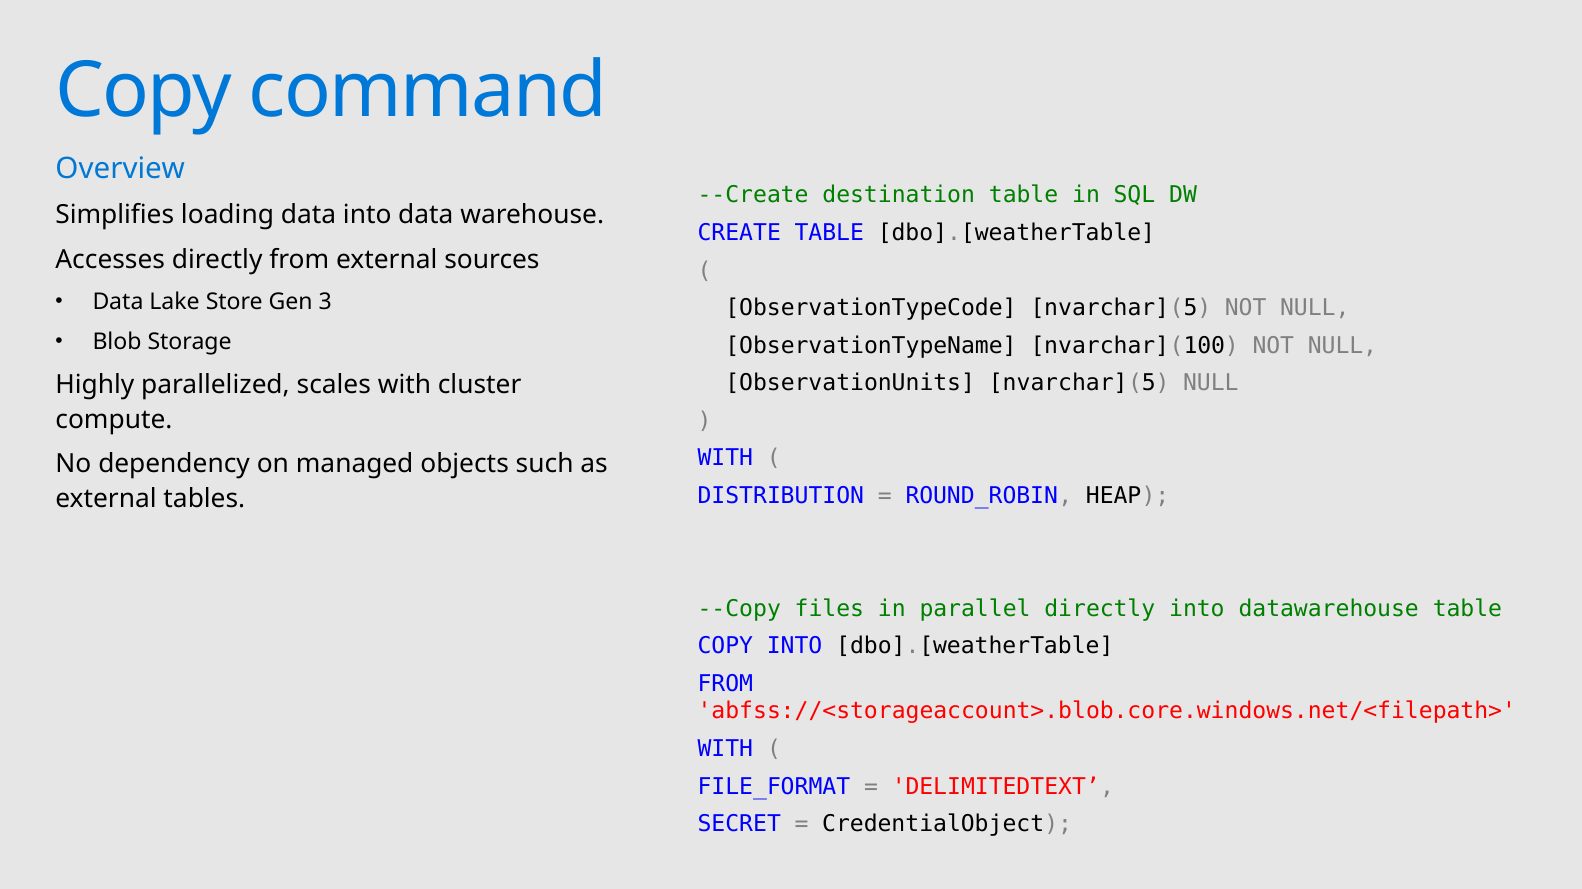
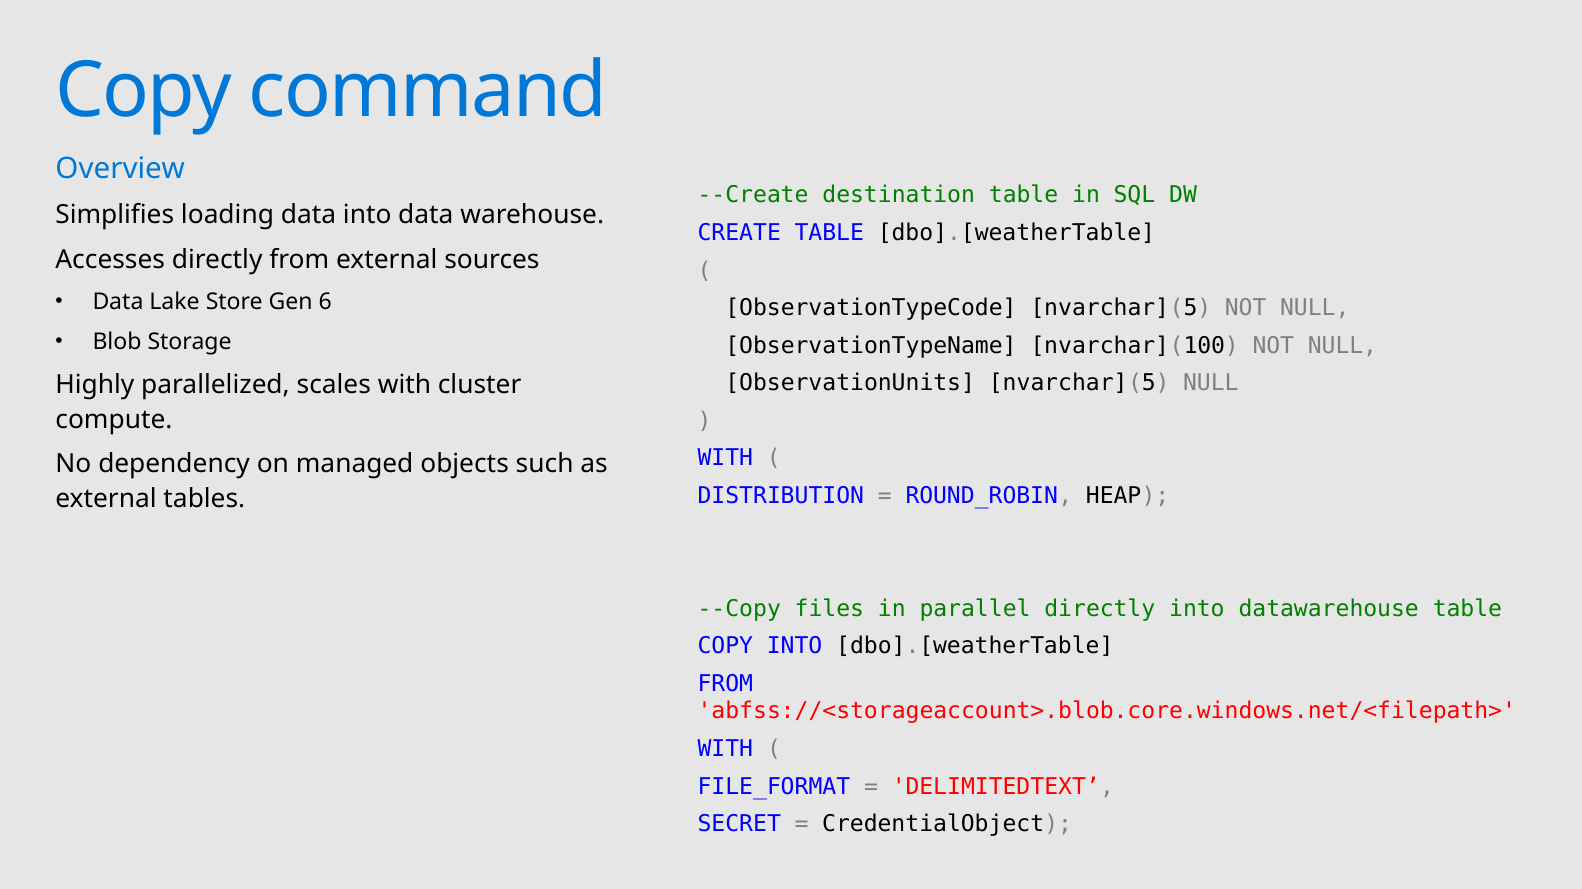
3: 3 -> 6 (325, 302)
